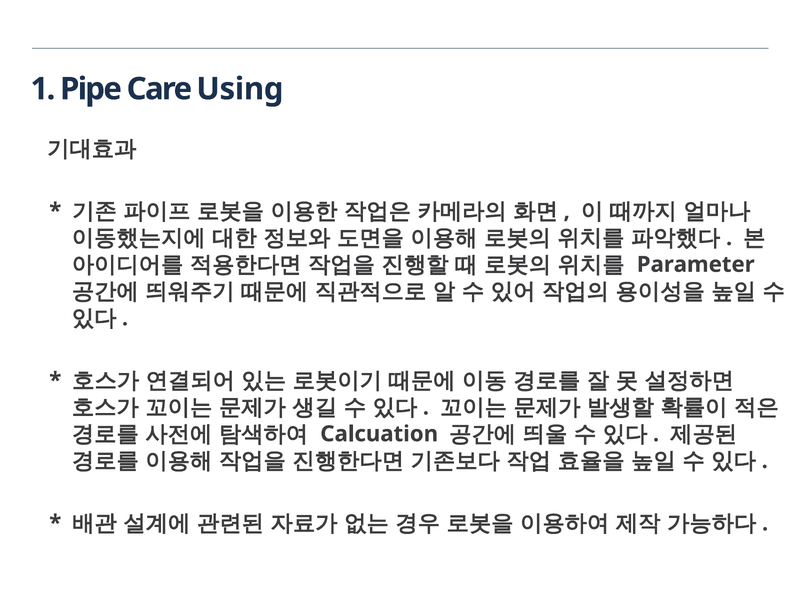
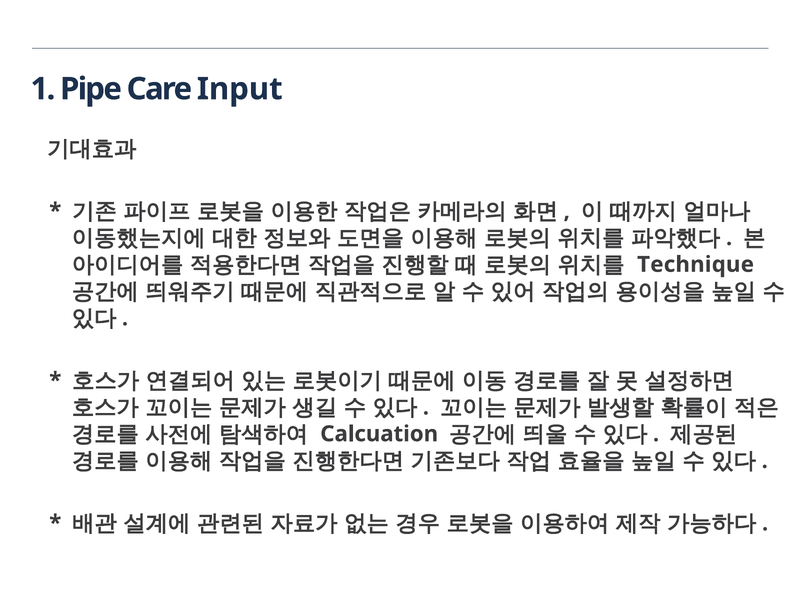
Using: Using -> Input (240, 89)
Parameter: Parameter -> Technique (696, 264)
